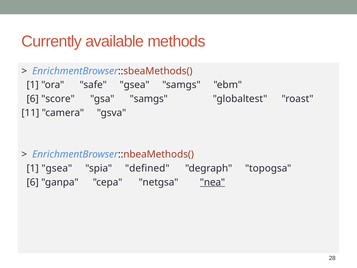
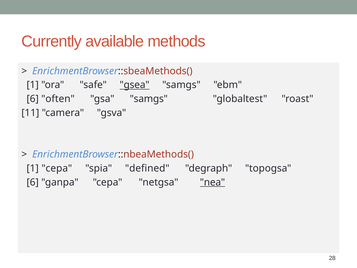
gsea underline: none -> present (135, 85)
score: score -> often (58, 99)
1 gsea: gsea -> cepa (57, 168)
